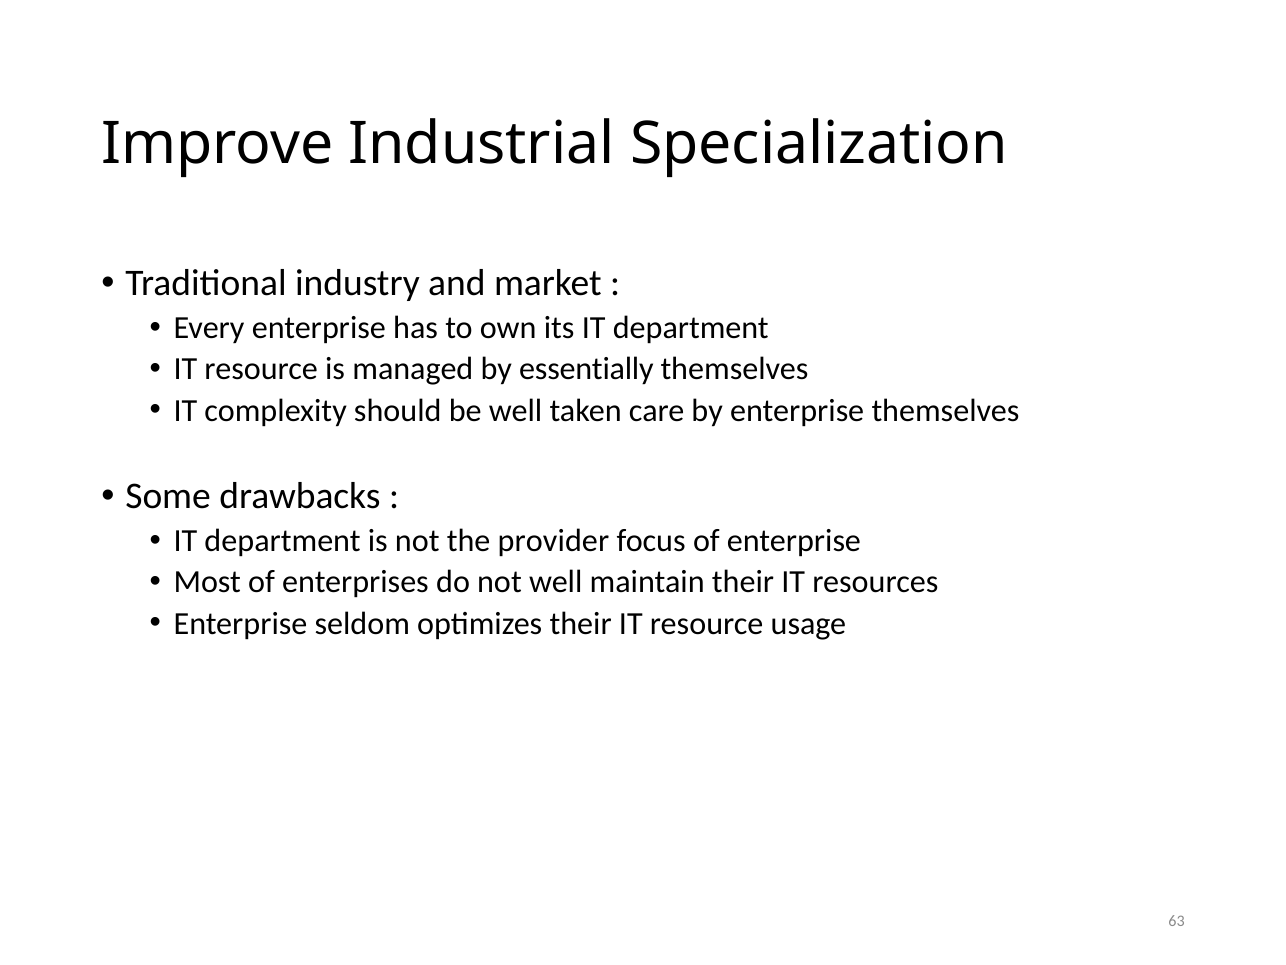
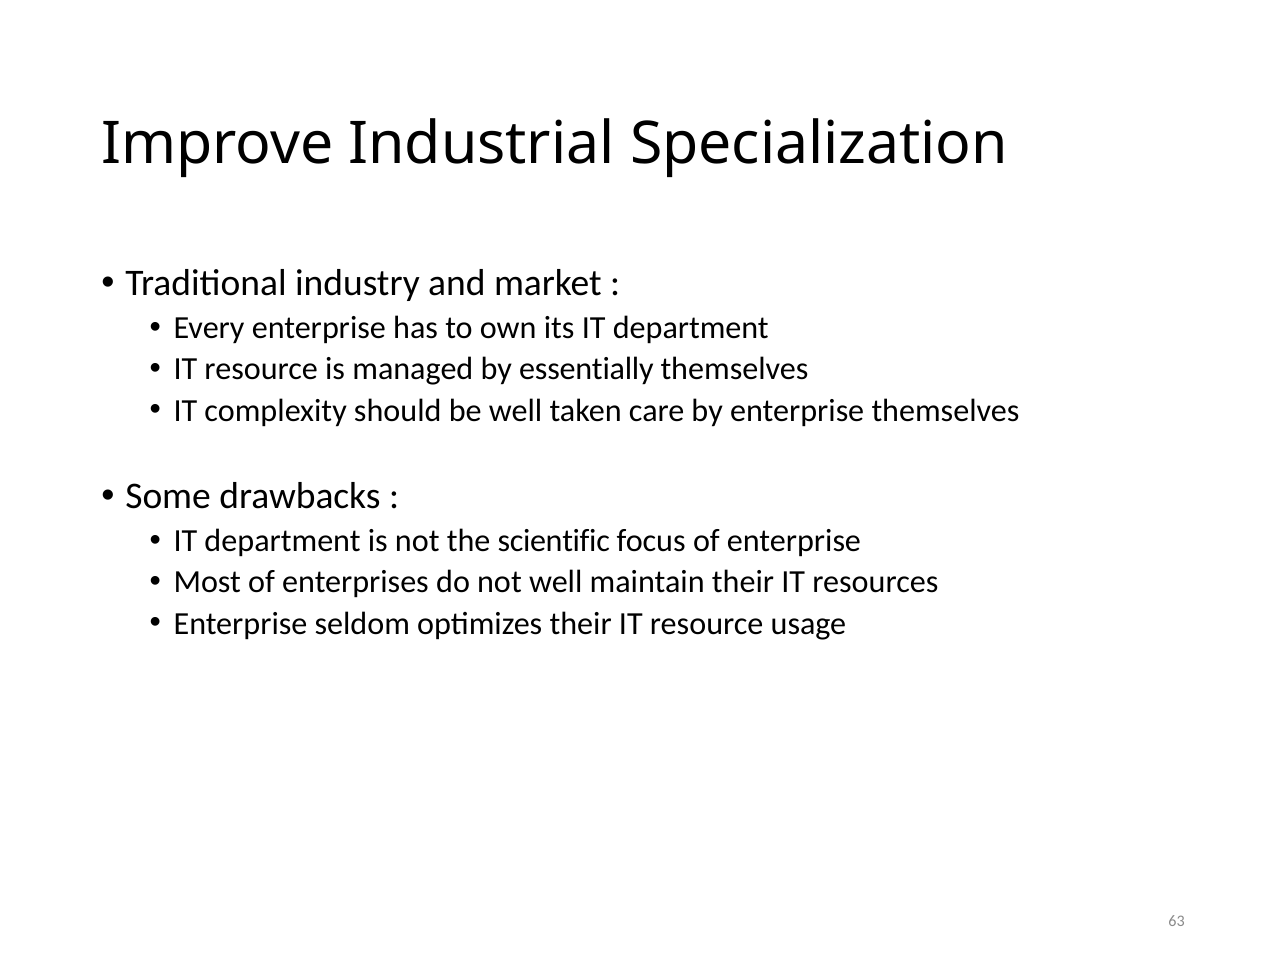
provider: provider -> scientific (554, 540)
